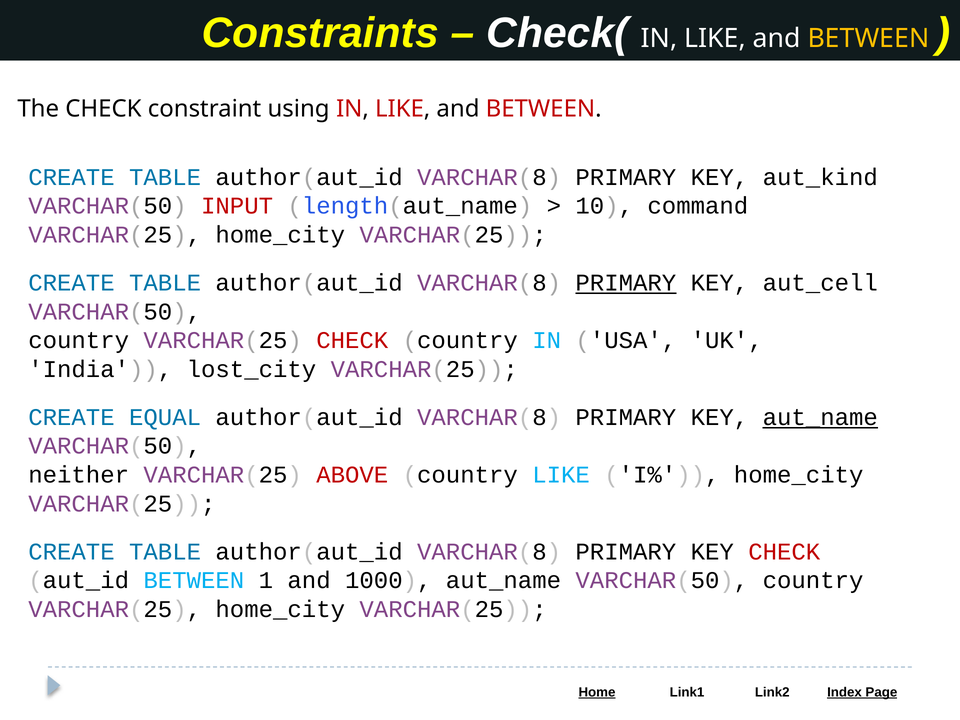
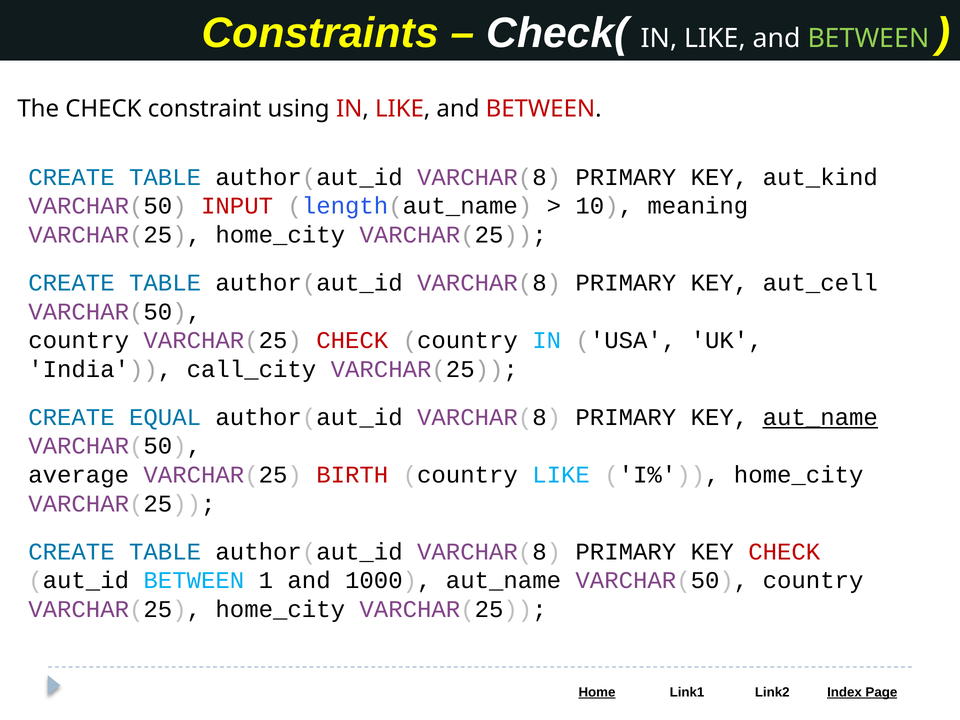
BETWEEN colour: yellow -> light green (868, 39)
command: command -> meaning (698, 206)
PRIMARY underline: present -> none (626, 283)
lost_city: lost_city -> call_city (251, 369)
neither: neither -> average (79, 475)
ABOVE: ABOVE -> BIRTH (352, 475)
